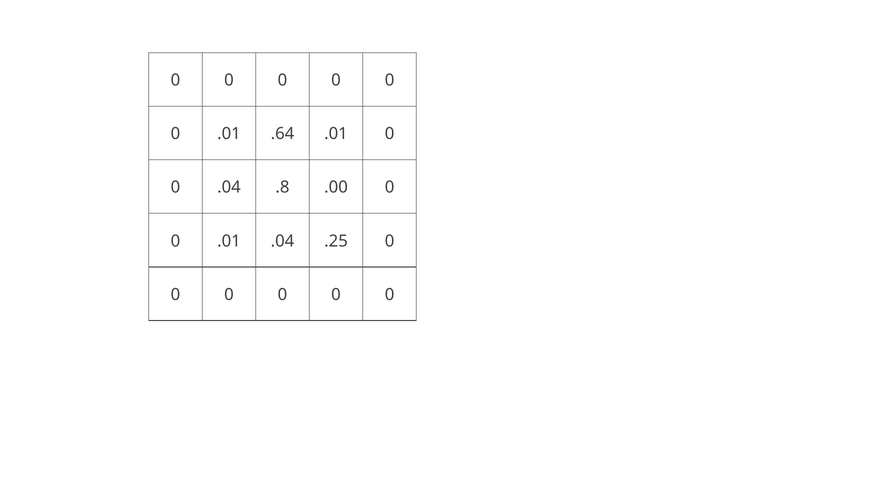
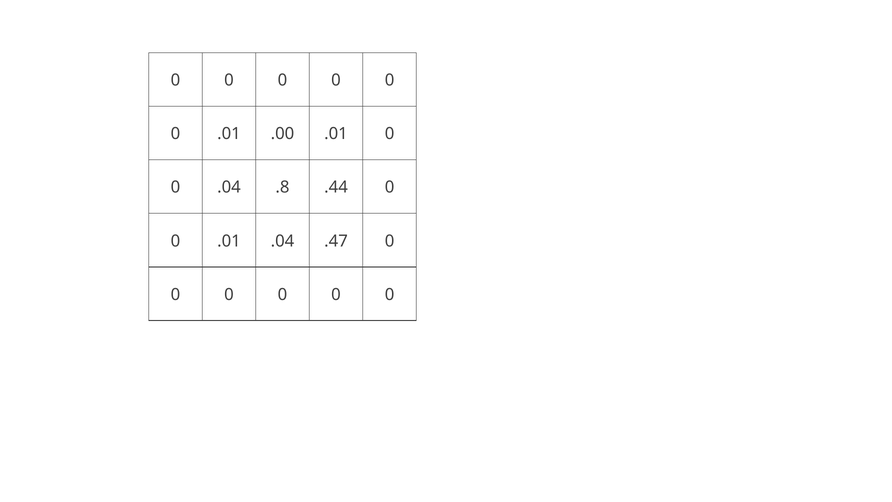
.64: .64 -> .00 (283, 134)
.00: .00 -> .44 (336, 187)
.25: .25 -> .47 (336, 241)
